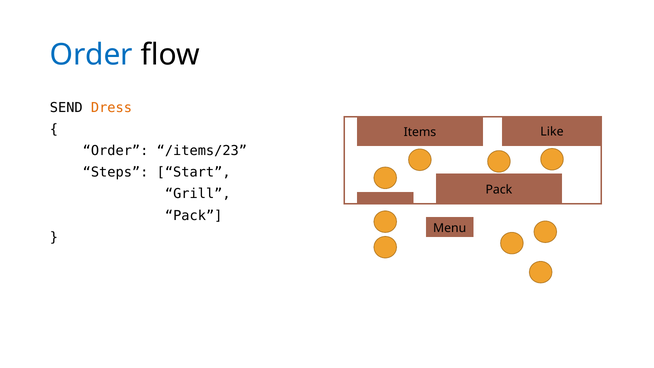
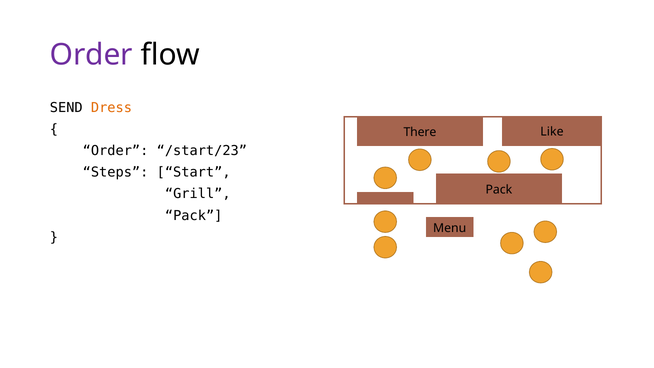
Order colour: blue -> purple (91, 55)
Items: Items -> There (420, 132)
/items/23: /items/23 -> /start/23 (202, 151)
